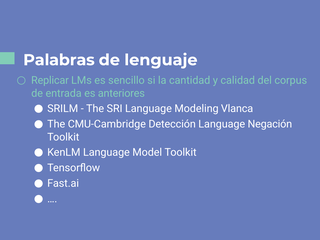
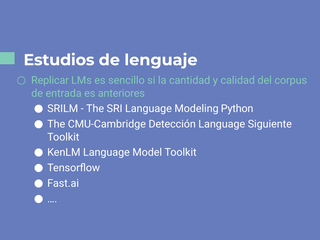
Palabras: Palabras -> Estudios (59, 60)
Vlanca: Vlanca -> Python (237, 109)
Negación: Negación -> Siguiente (270, 124)
